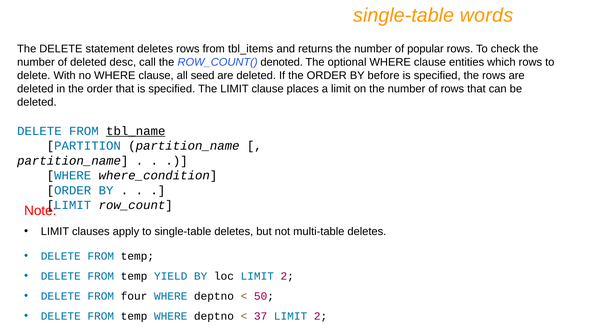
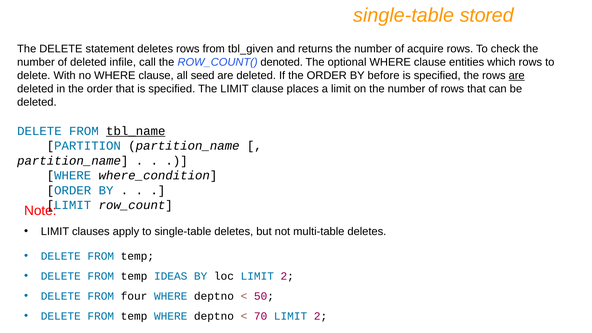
words: words -> stored (487, 15)
tbl_items: tbl_items -> tbl_given (251, 49)
popular: popular -> acquire (425, 49)
desc: desc -> infile (123, 62)
are underline: none -> present (517, 75)
YIELD: YIELD -> IDEAS (171, 276)
37: 37 -> 70 (261, 316)
